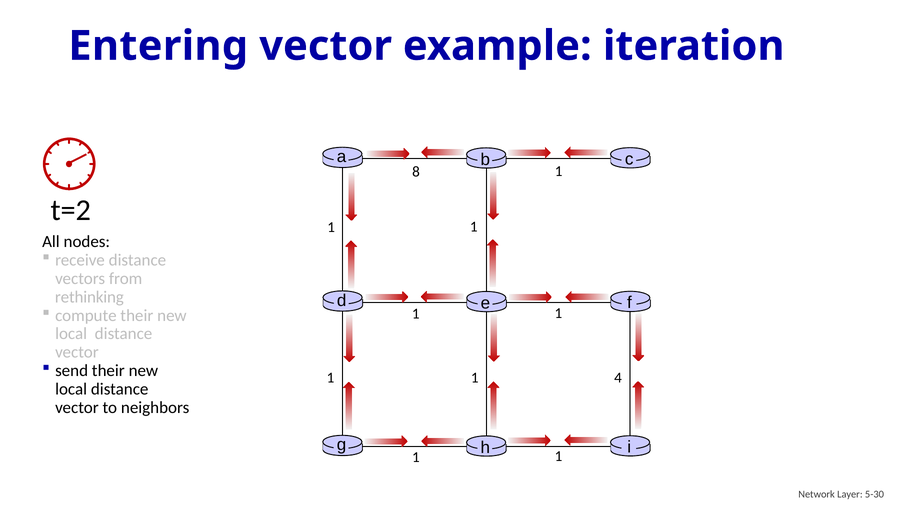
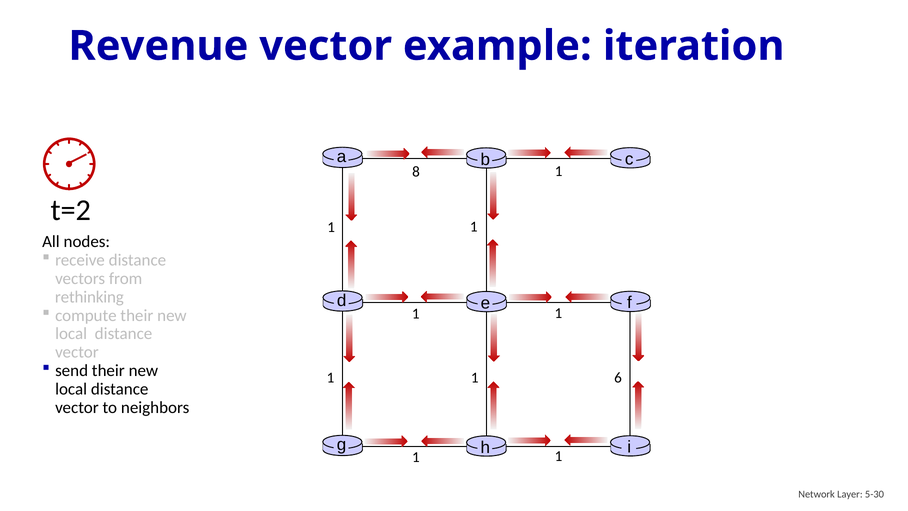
Entering: Entering -> Revenue (158, 46)
4: 4 -> 6 (618, 378)
